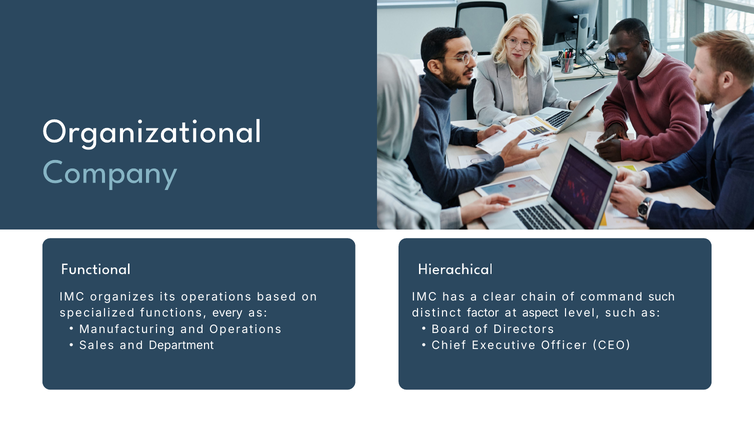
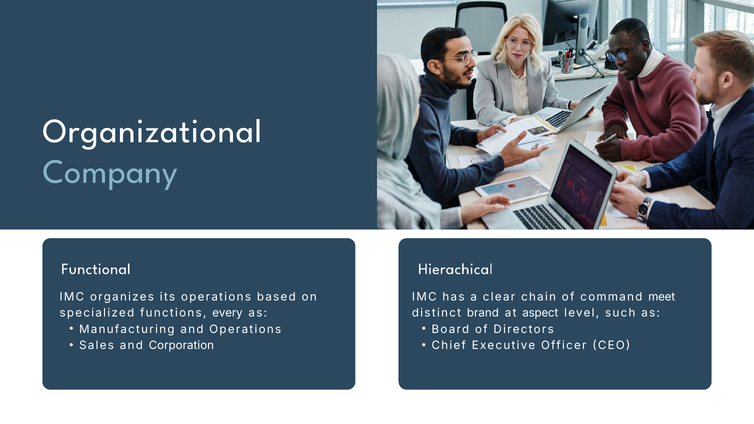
command such: such -> meet (662, 297)
factor: factor -> brand (483, 313)
Department: Department -> Corporation (181, 346)
